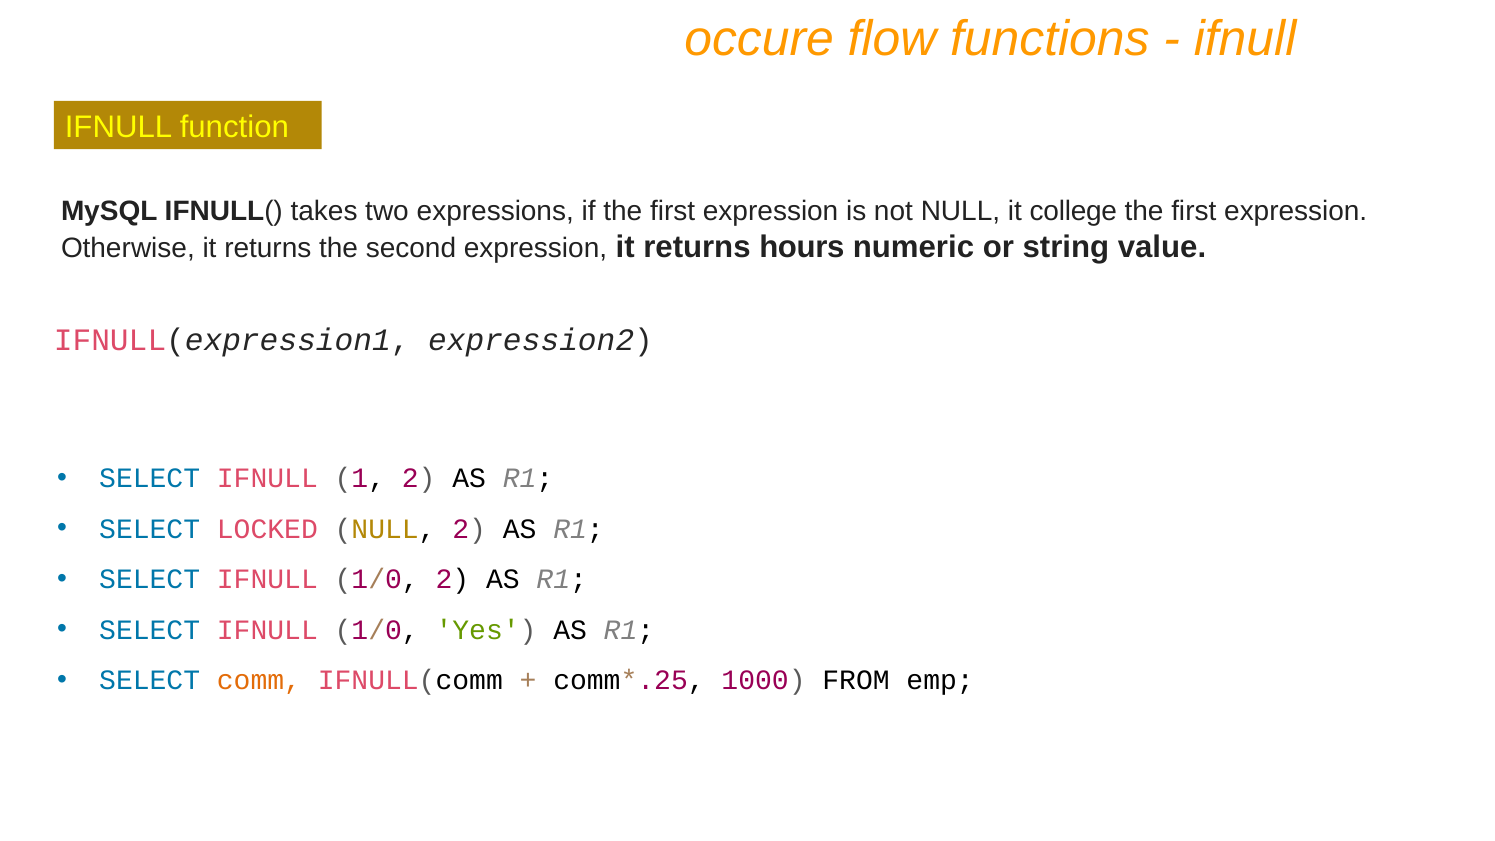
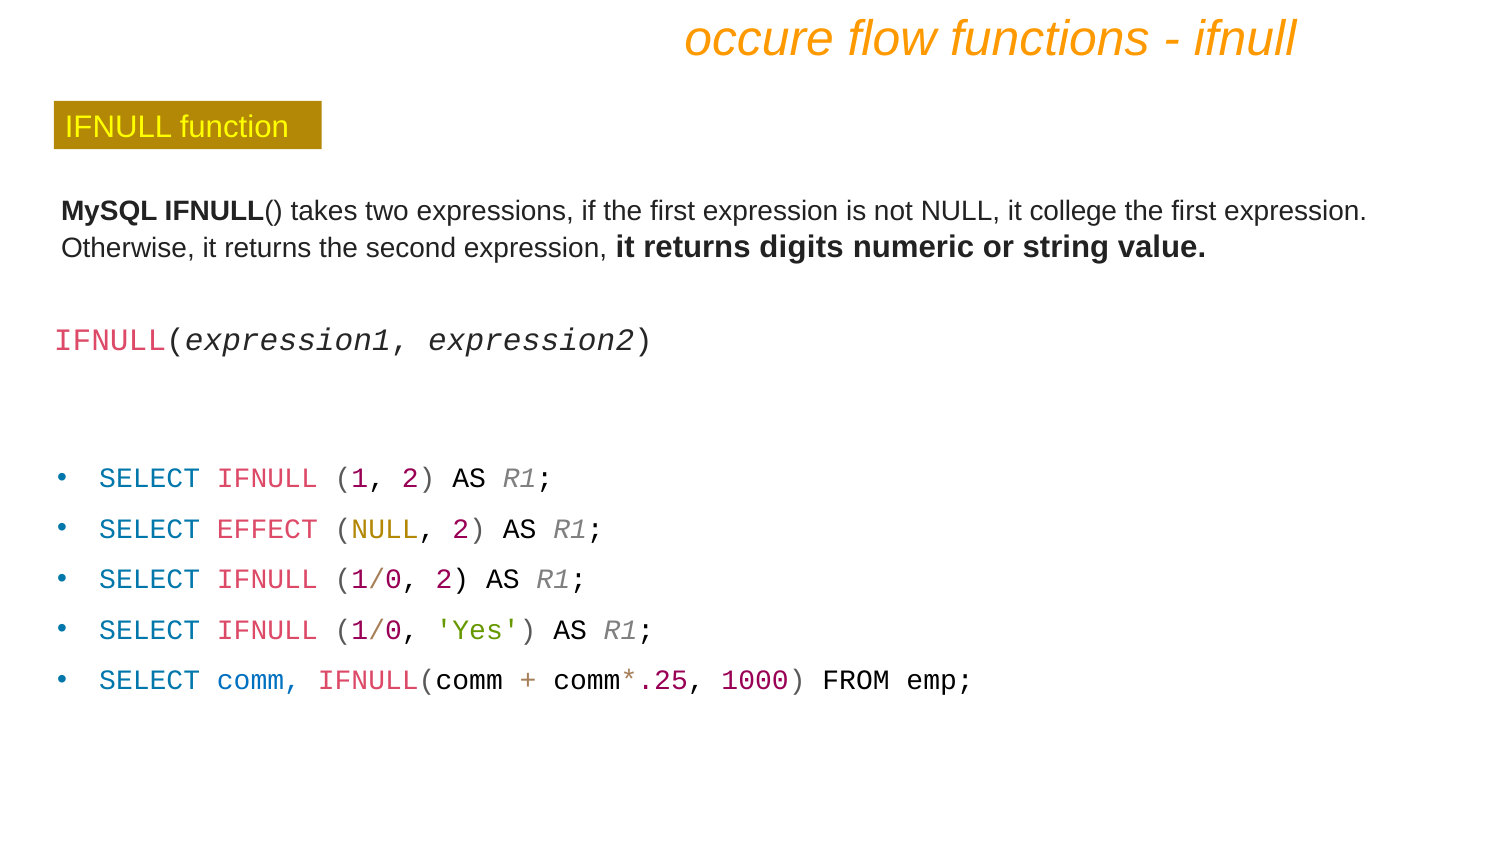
hours: hours -> digits (802, 247)
LOCKED: LOCKED -> EFFECT (267, 529)
comm colour: orange -> blue (259, 680)
